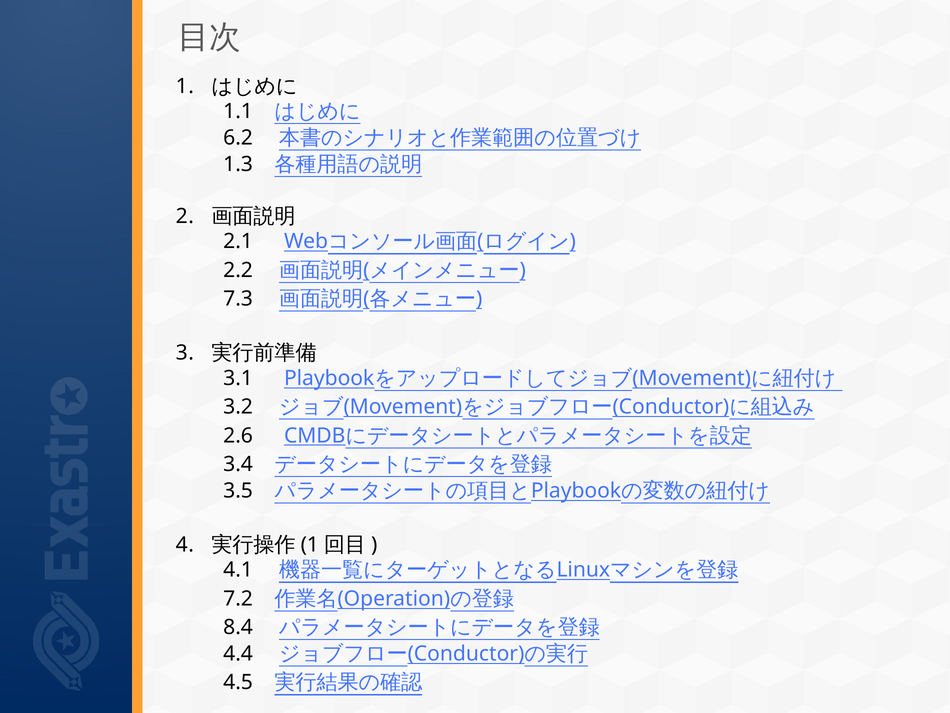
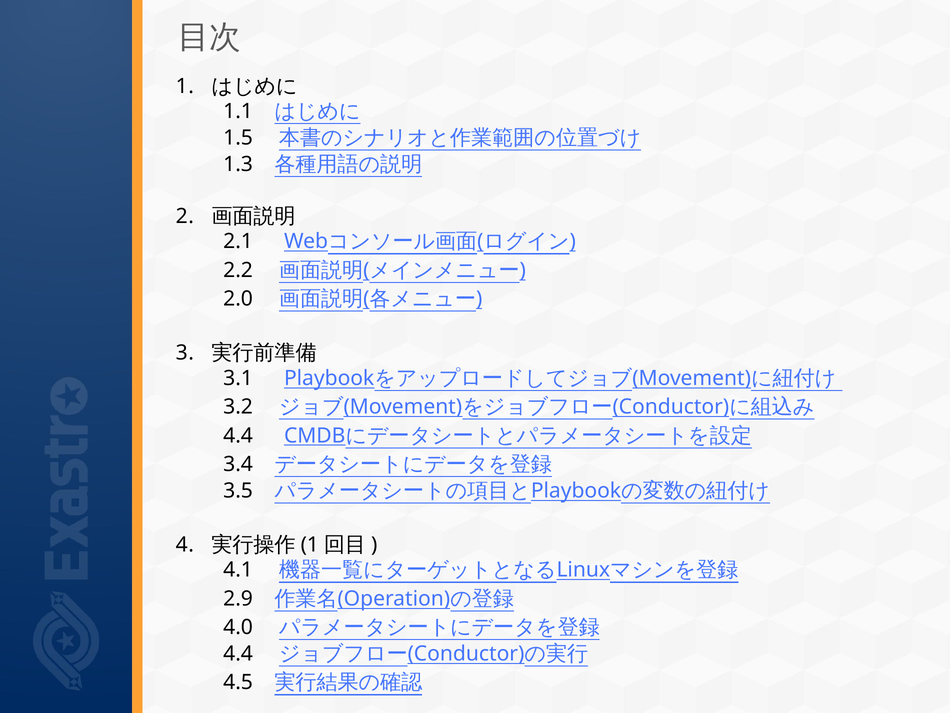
6.2: 6.2 -> 1.5 (238, 138)
7.3: 7.3 -> 2.0 (238, 299)
2.6: 2.6 -> 4.4 (238, 435)
7.2: 7.2 -> 2.9 (238, 598)
8.4: 8.4 -> 4.0 (238, 627)
